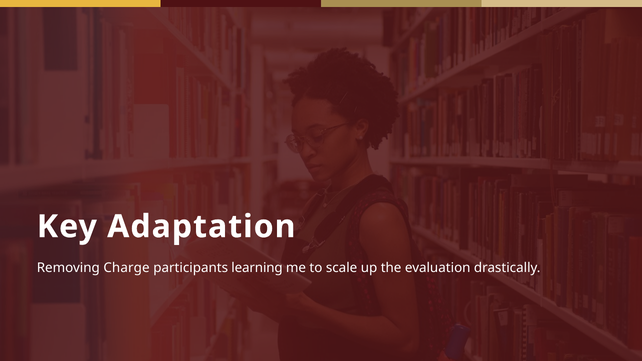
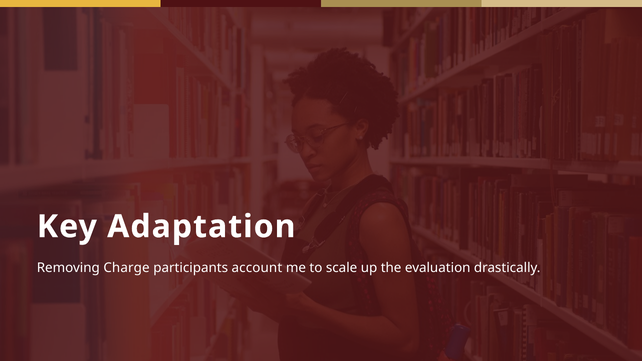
learning: learning -> account (257, 268)
